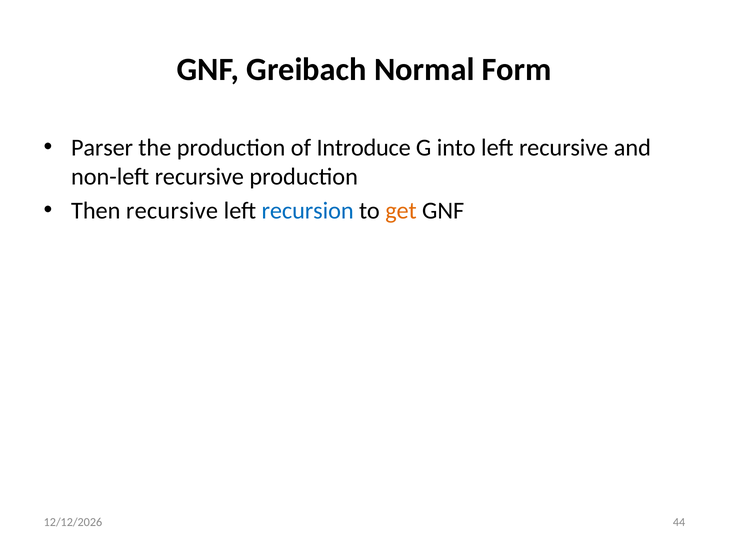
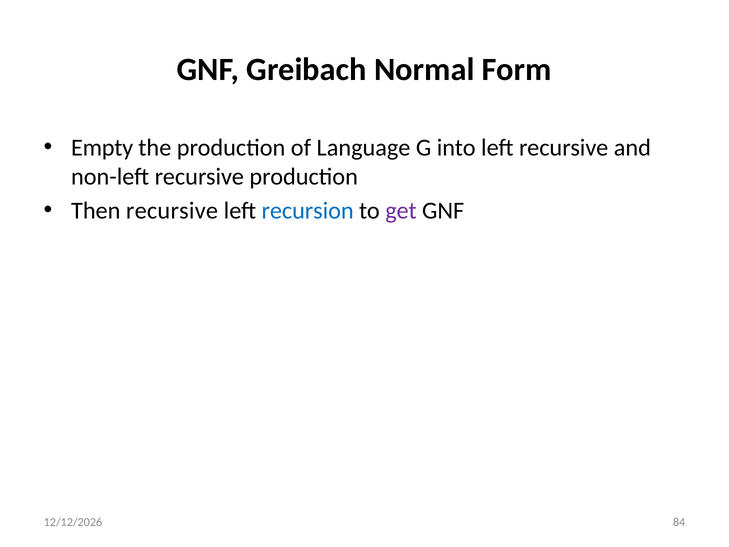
Parser: Parser -> Empty (102, 148)
Introduce: Introduce -> Language (364, 148)
get colour: orange -> purple (401, 211)
44: 44 -> 84 (679, 522)
